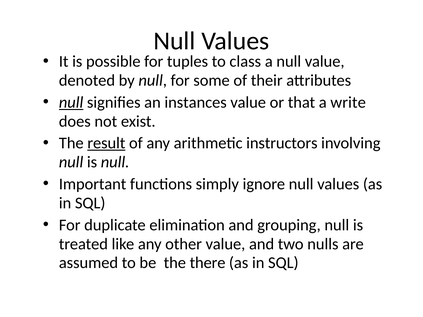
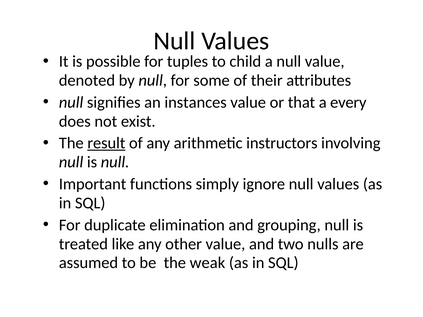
class: class -> child (245, 62)
null underline: present -> none (71, 102)
write: write -> every (348, 102)
there: there -> weak (207, 263)
